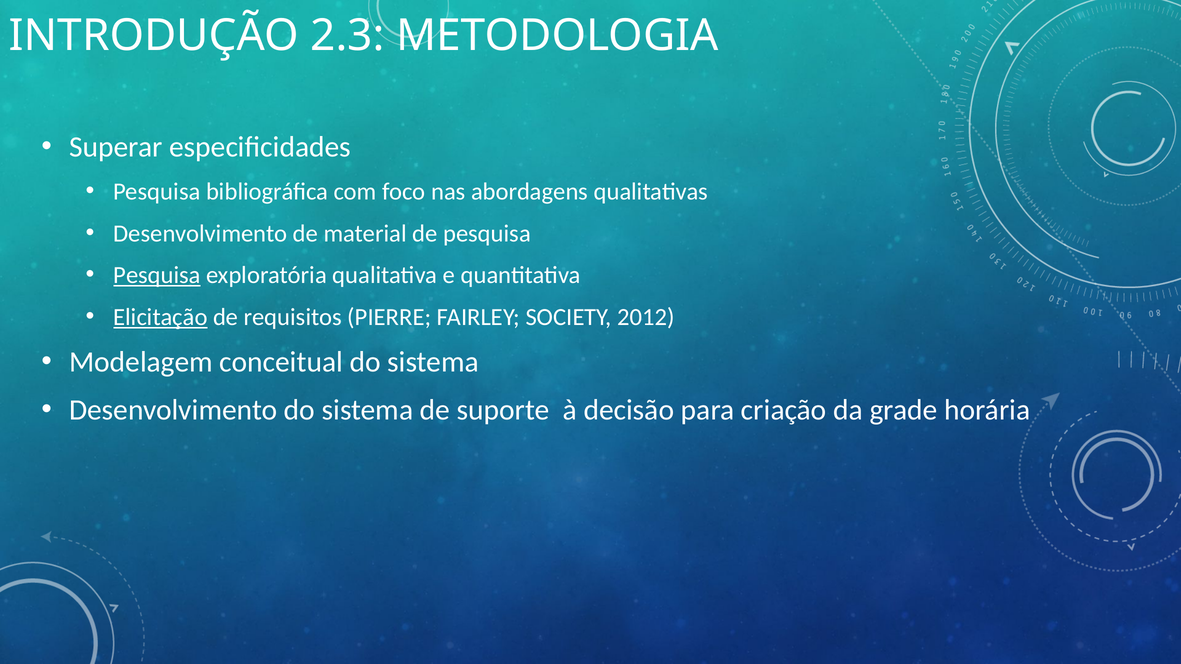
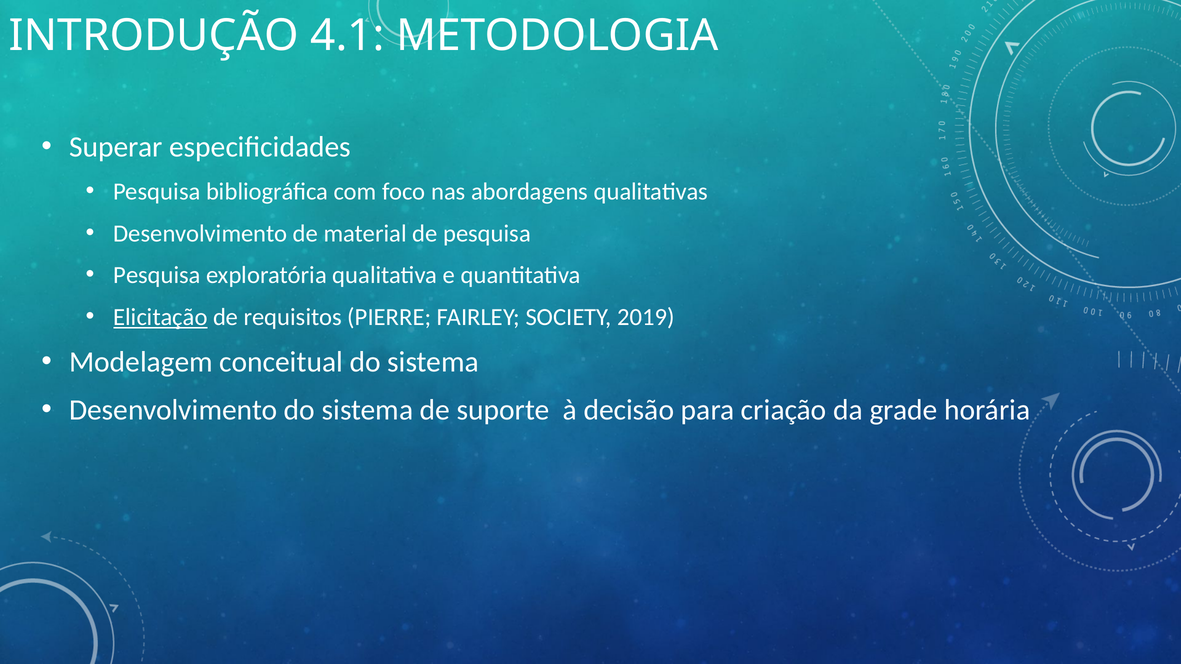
2.3: 2.3 -> 4.1 (347, 36)
Pesquisa underline: present -> none (157, 275)
2012: 2012 -> 2019 (646, 317)
